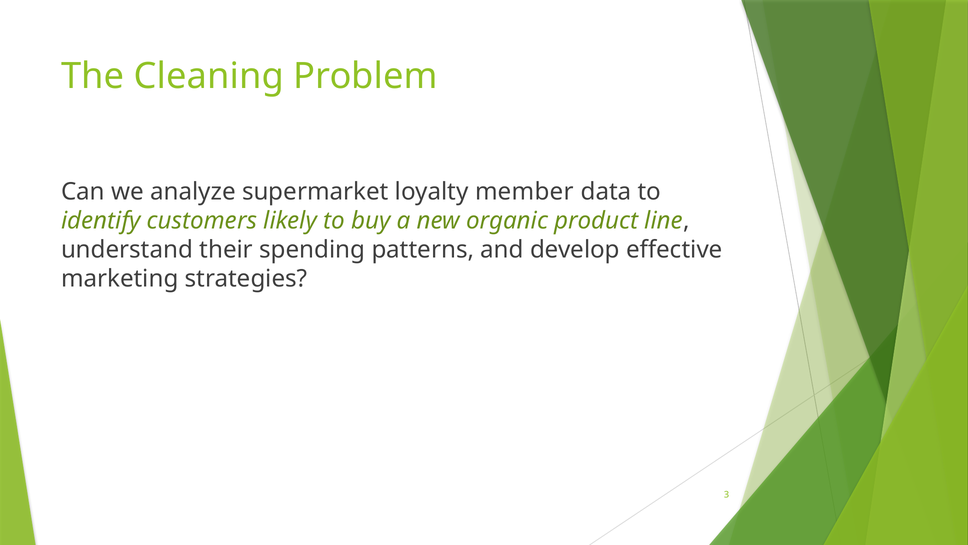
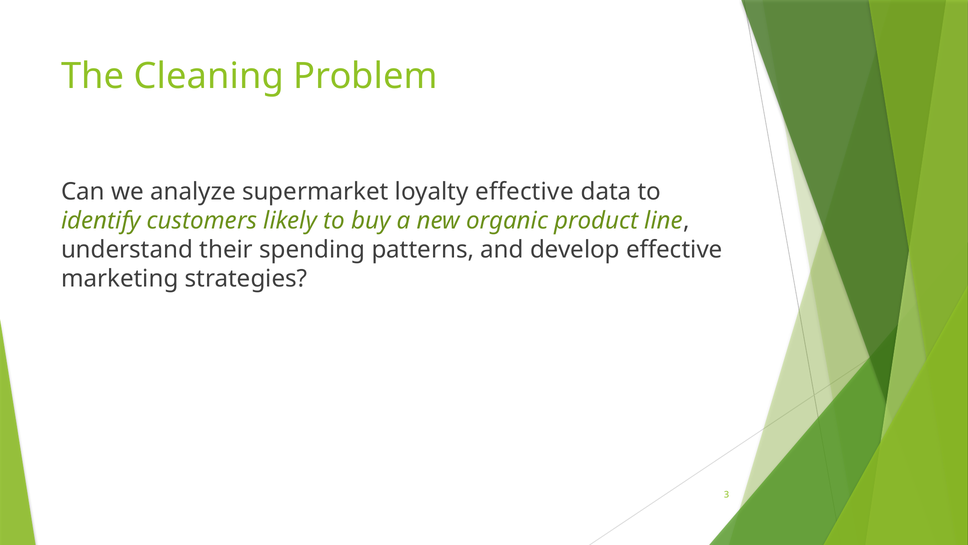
loyalty member: member -> effective (524, 191)
